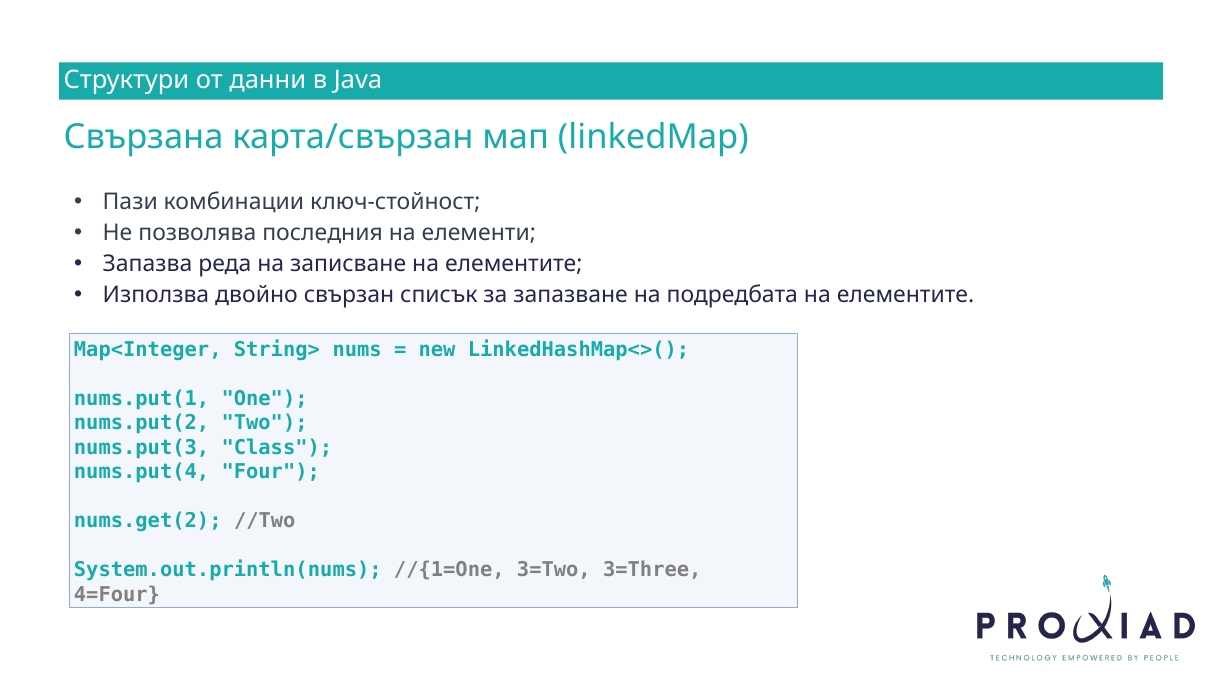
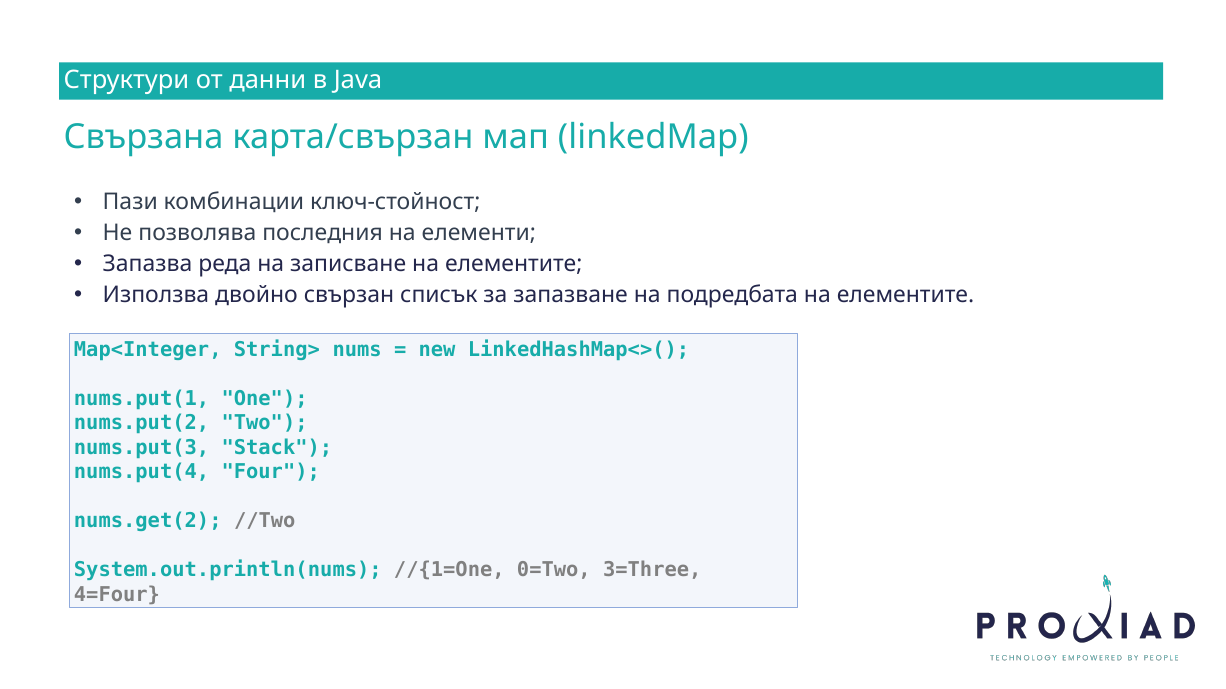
Class: Class -> Stack (277, 448)
3=Two: 3=Two -> 0=Two (554, 571)
